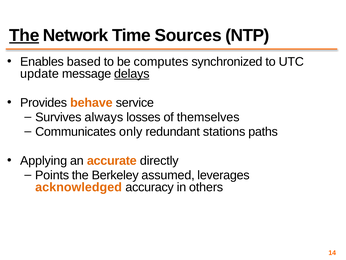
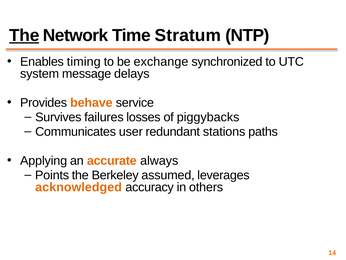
Sources: Sources -> Stratum (188, 35)
based: based -> timing (84, 62)
computes: computes -> exchange (161, 62)
update: update -> system (40, 74)
delays underline: present -> none (132, 74)
always: always -> failures (104, 117)
themselves: themselves -> piggybacks (208, 117)
only: only -> user (131, 132)
directly: directly -> always (159, 160)
